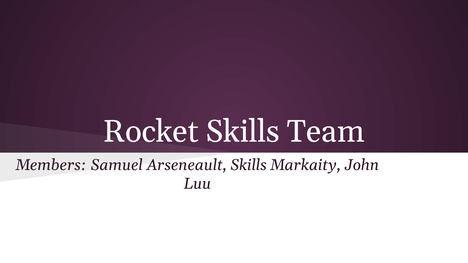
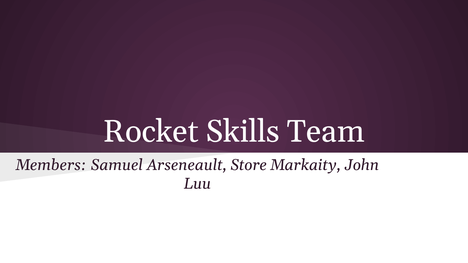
Arseneault Skills: Skills -> Store (249, 165)
